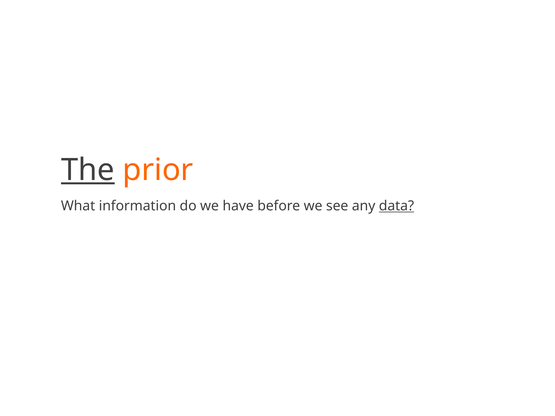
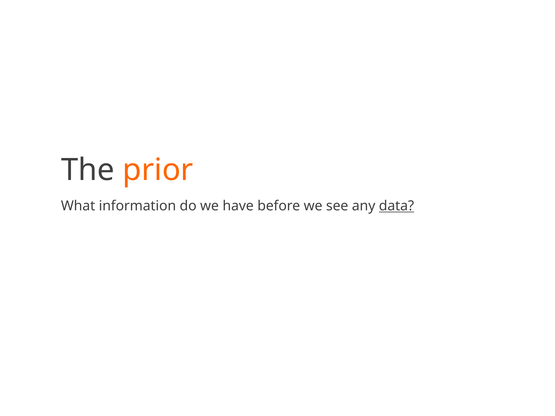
The underline: present -> none (88, 170)
